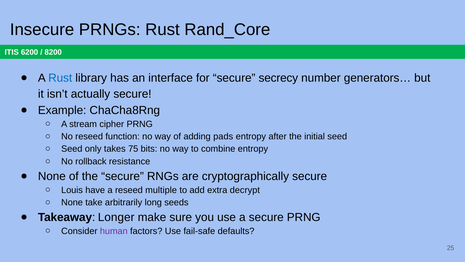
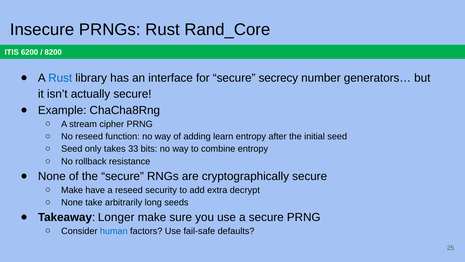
pads: pads -> learn (223, 136)
75: 75 -> 33 (133, 149)
Louis: Louis -> Make (72, 190)
multiple: multiple -> security (161, 190)
human colour: purple -> blue (114, 231)
